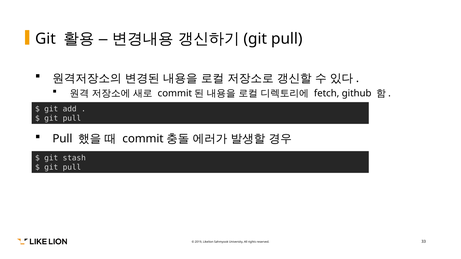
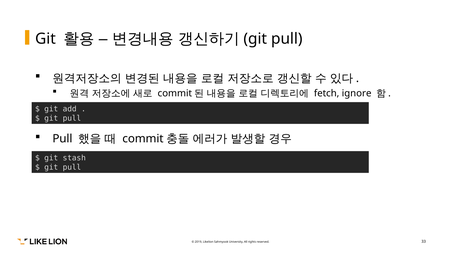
github: github -> ignore (357, 93)
